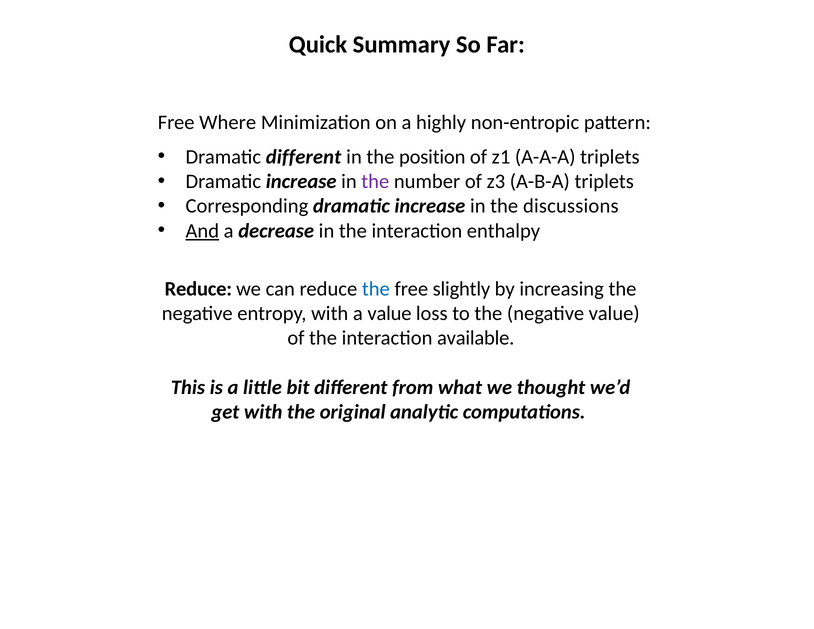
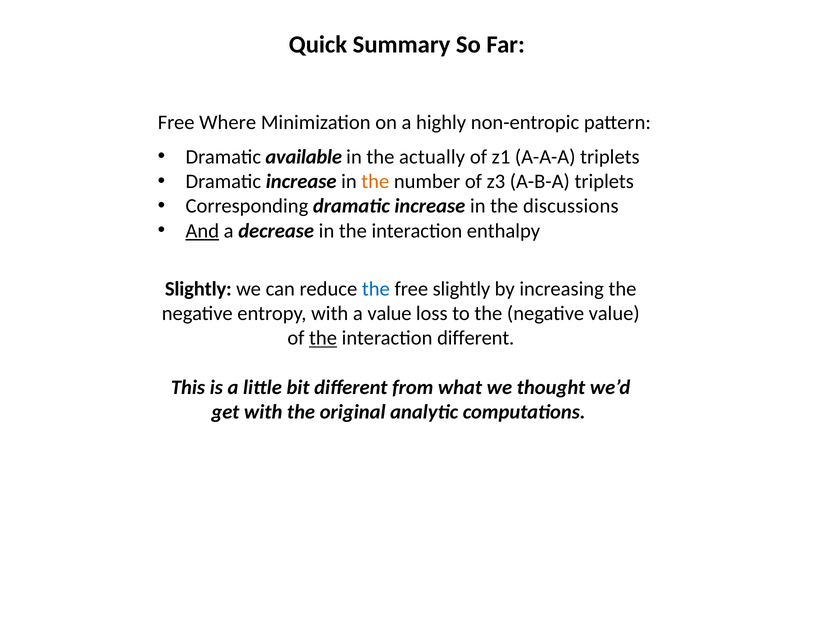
Dramatic different: different -> available (304, 157)
position: position -> actually (432, 157)
the colour: purple -> orange (375, 181)
Reduce: Reduce -> Slightly (198, 289)
the underline: none -> present (323, 338)
interaction available: available -> different (476, 338)
